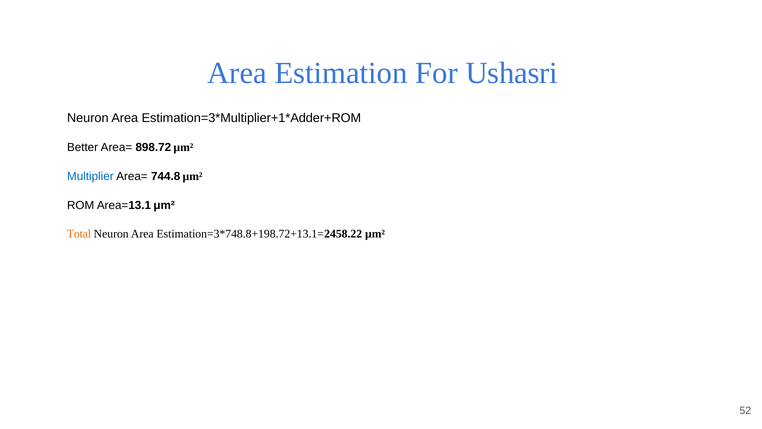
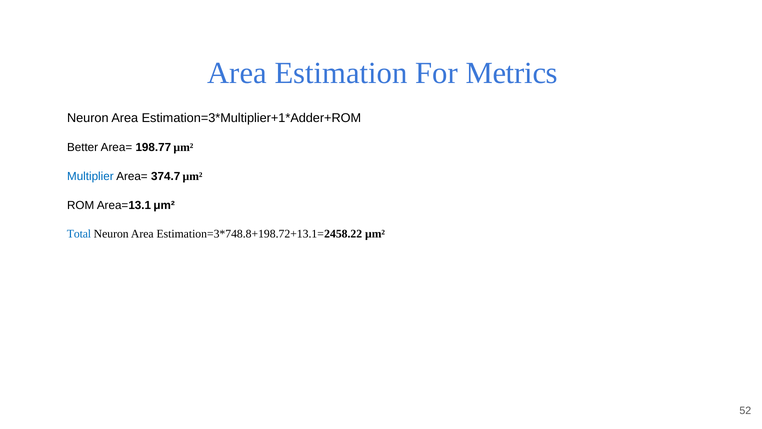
Ushasri: Ushasri -> Metrics (512, 73)
898.72: 898.72 -> 198.77 (153, 148)
744.8: 744.8 -> 374.7 (166, 176)
Total colour: orange -> blue (79, 234)
